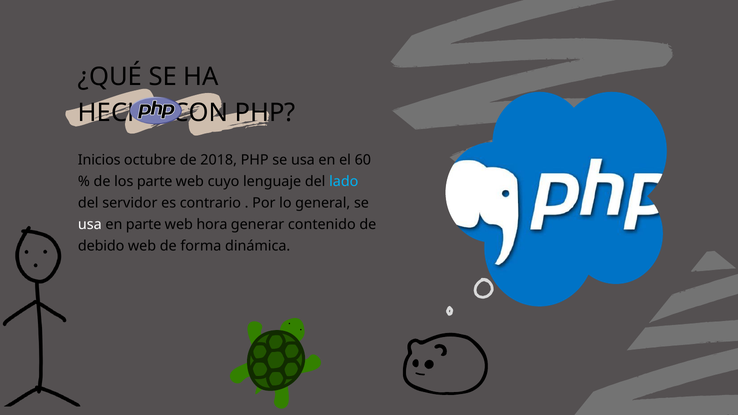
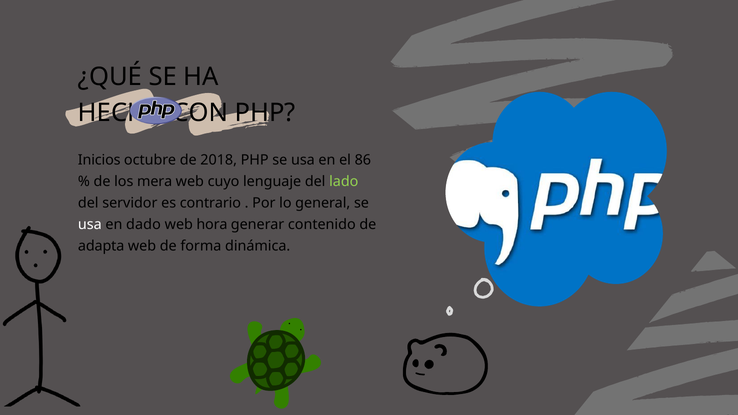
60: 60 -> 86 (363, 160)
los parte: parte -> mera (155, 181)
lado colour: light blue -> light green (344, 181)
en parte: parte -> dado (143, 224)
debido: debido -> adapta (101, 246)
